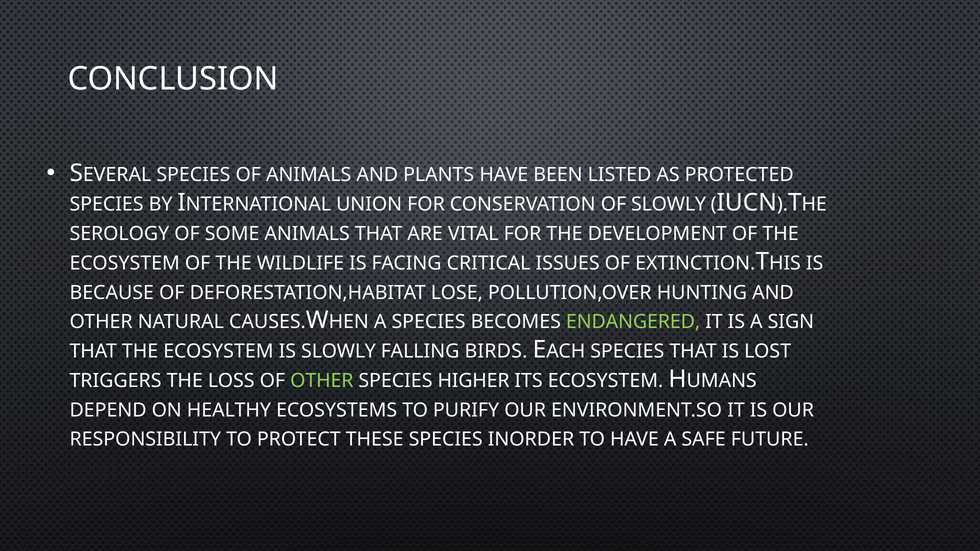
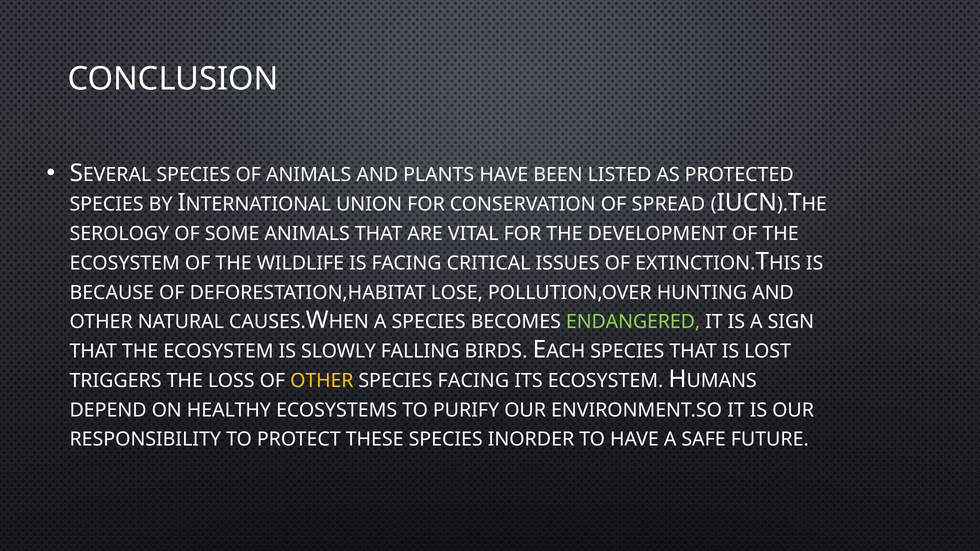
OF SLOWLY: SLOWLY -> SPREAD (668, 204)
OTHER colour: light green -> yellow (322, 381)
SPECIES HIGHER: HIGHER -> FACING (473, 381)
